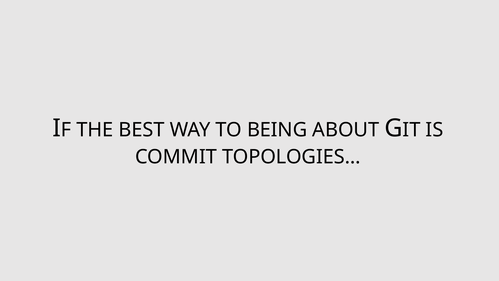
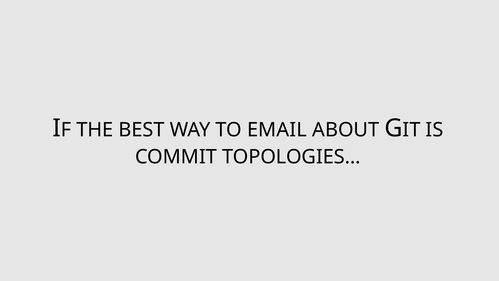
BEING: BEING -> EMAIL (277, 130)
